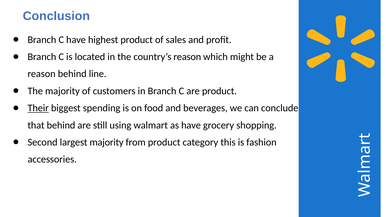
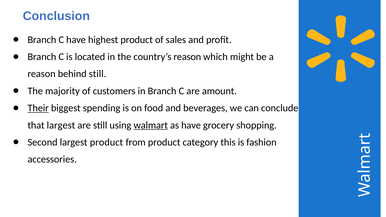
behind line: line -> still (98, 74)
are product: product -> amount (219, 91)
that behind: behind -> largest (61, 125)
walmart underline: none -> present (151, 125)
largest majority: majority -> product (106, 142)
